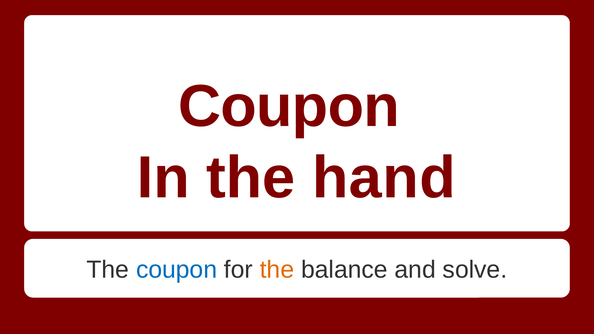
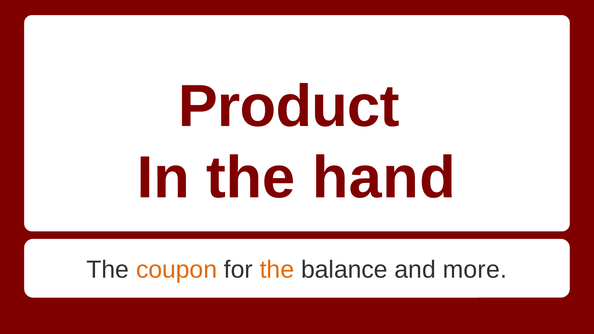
Coupon: Coupon -> Product (289, 107)
coupon colour: blue -> orange (177, 270)
solve: solve -> more (475, 270)
